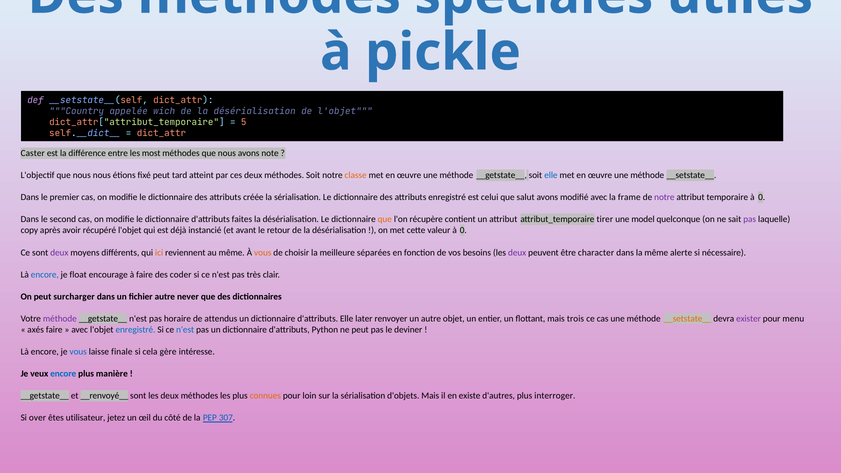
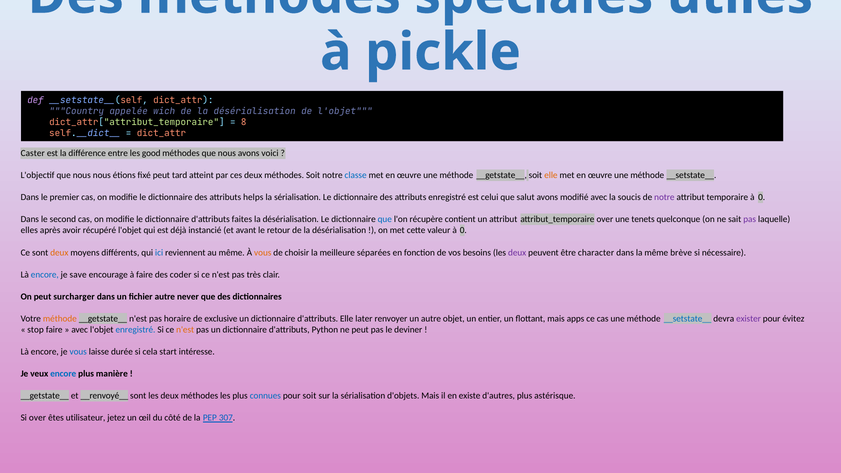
5: 5 -> 8 (244, 122)
most: most -> good (151, 153)
note: note -> voici (270, 153)
classe colour: orange -> blue (356, 175)
elle colour: blue -> orange (551, 175)
créée: créée -> helps (253, 197)
frame: frame -> soucis (629, 197)
que colour: orange -> blue (385, 219)
attribut_temporaire tirer: tirer -> over (605, 219)
model: model -> tenets (643, 219)
copy: copy -> elles (29, 230)
deux colour: purple -> orange (59, 253)
ici colour: orange -> blue (159, 253)
alerte: alerte -> brève (681, 253)
float: float -> save (78, 275)
méthode colour: purple -> orange (60, 319)
attendus: attendus -> exclusive (221, 319)
trois: trois -> apps (576, 319)
__setstate__ colour: orange -> blue (688, 319)
menu: menu -> évitez (793, 319)
axés: axés -> stop (36, 330)
n'est colour: blue -> orange (185, 330)
finale: finale -> durée (122, 352)
gère: gère -> start (168, 352)
connues colour: orange -> blue (265, 396)
pour loin: loin -> soit (309, 396)
interroger: interroger -> astérisque (555, 396)
